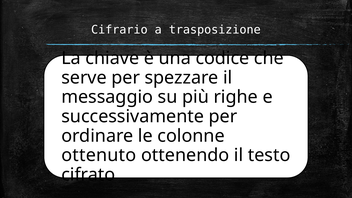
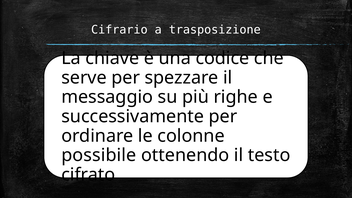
ottenuto: ottenuto -> possibile (99, 155)
